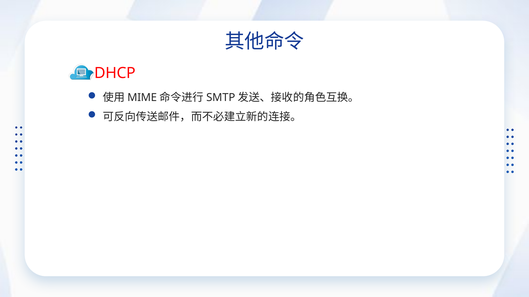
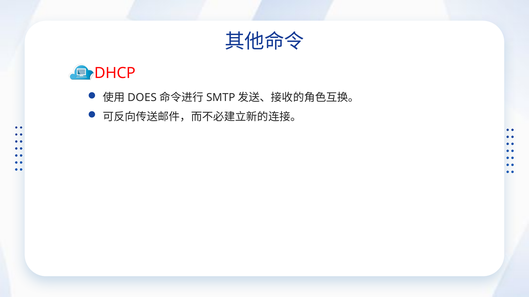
MIME: MIME -> DOES (142, 98)
